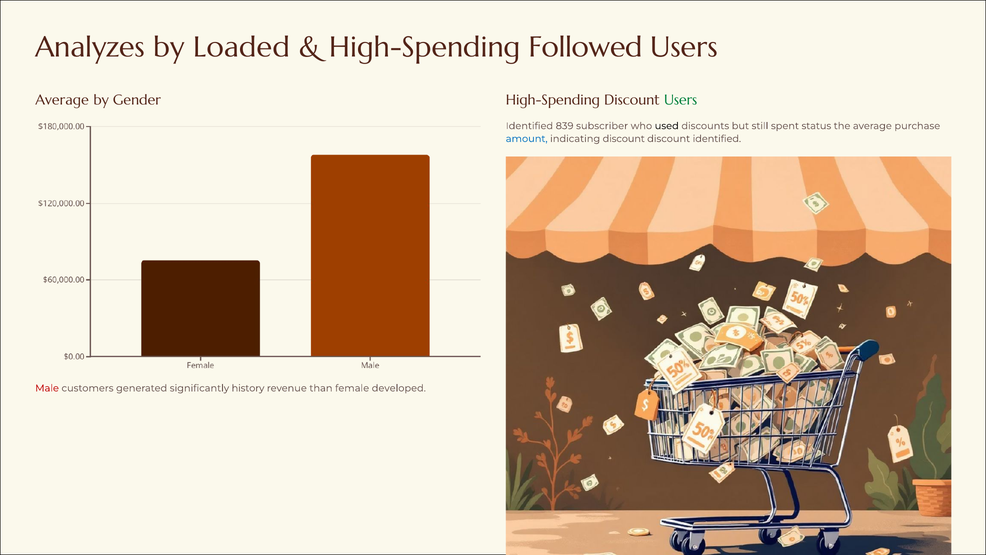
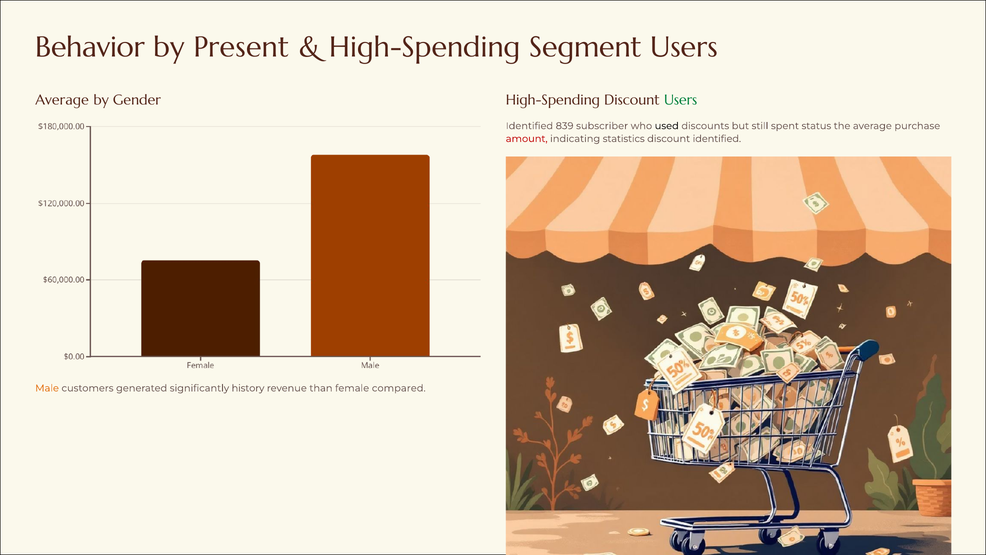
Analyzes: Analyzes -> Behavior (90, 47)
Loaded: Loaded -> Present (241, 47)
Followed: Followed -> Segment (586, 47)
amount colour: blue -> red (527, 139)
indicating discount: discount -> statistics (624, 139)
Male colour: red -> orange (47, 388)
developed: developed -> compared (399, 388)
